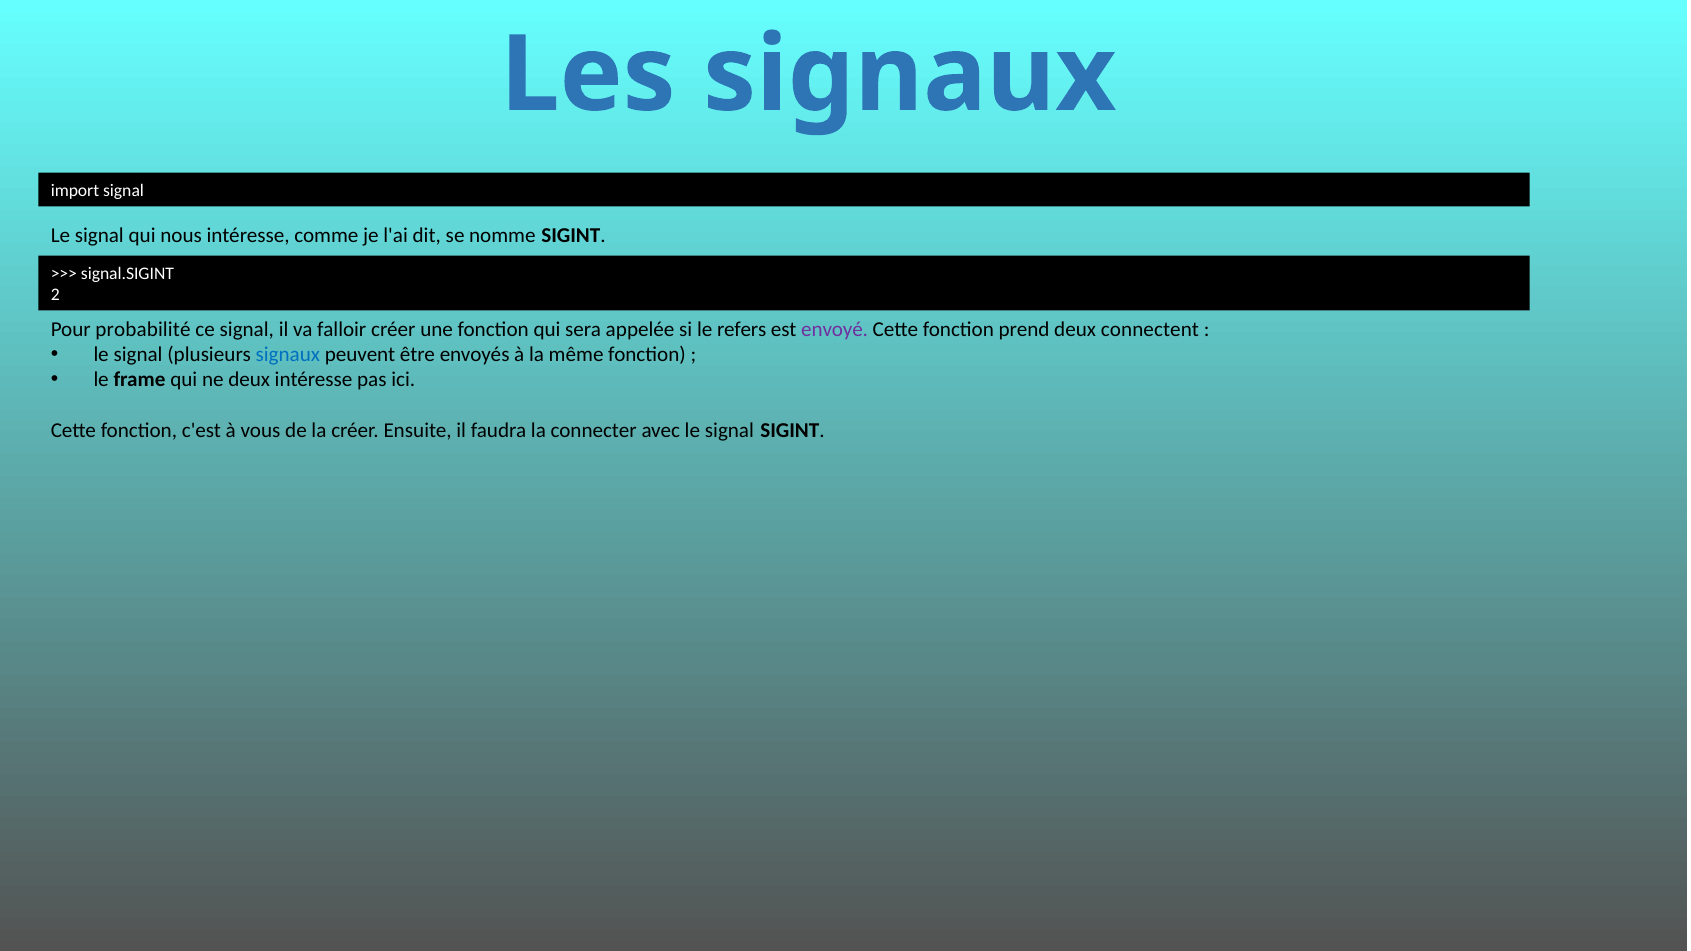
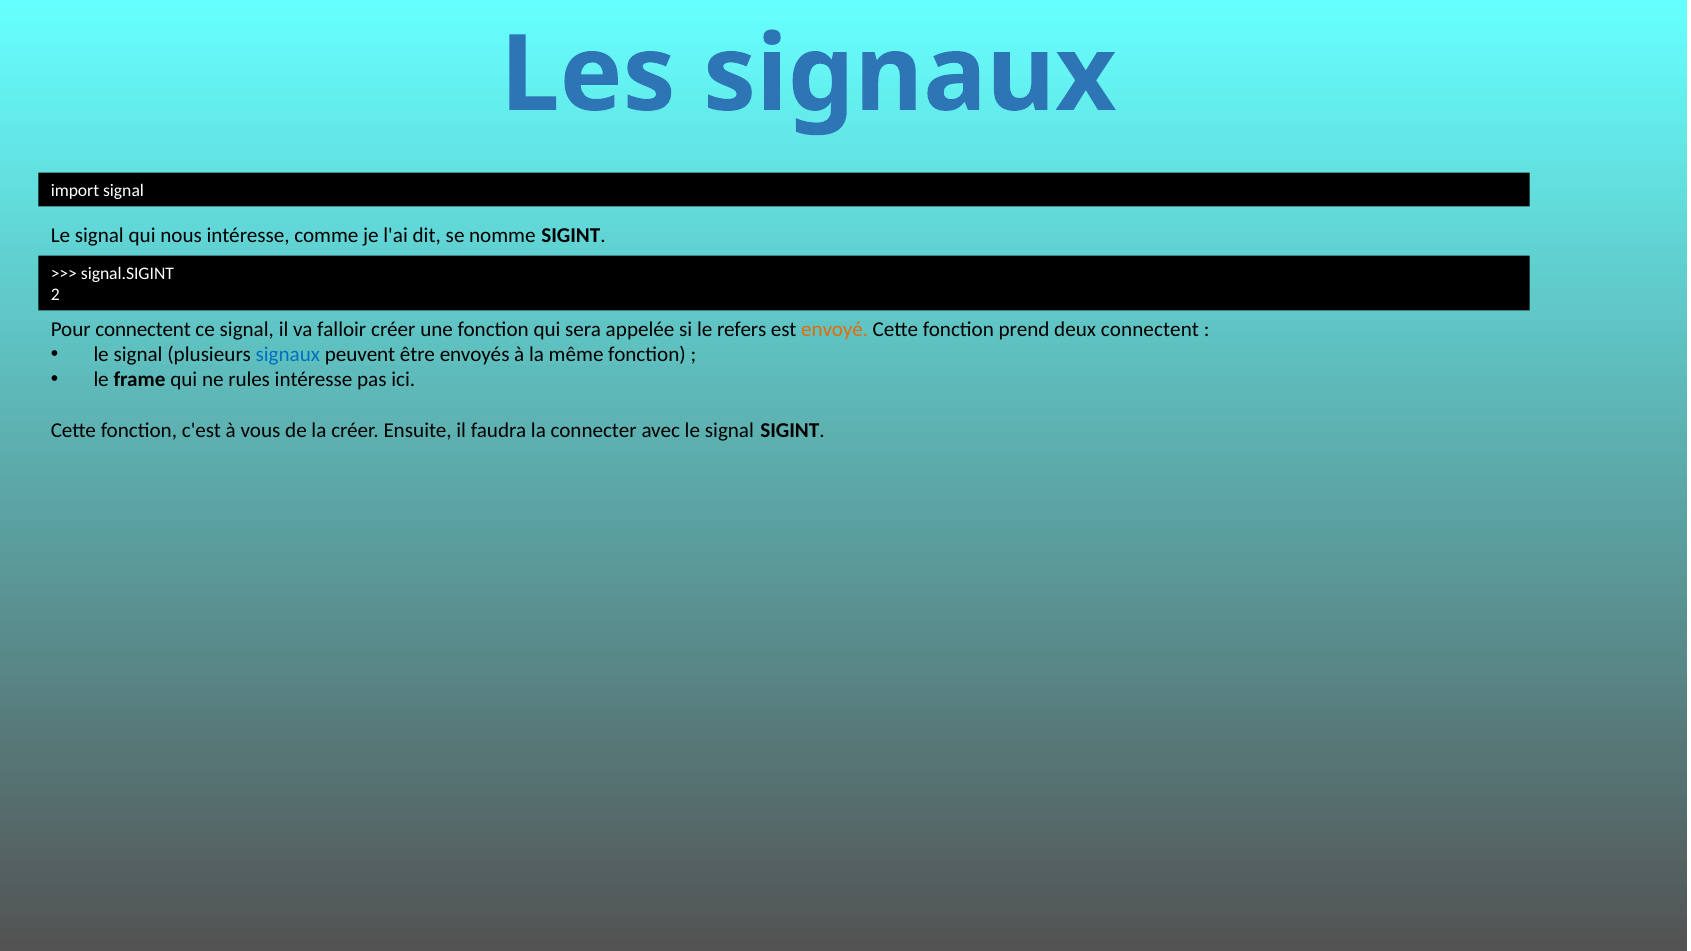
Pour probabilité: probabilité -> connectent (143, 329)
envoyé colour: purple -> orange (835, 329)
ne deux: deux -> rules (249, 380)
